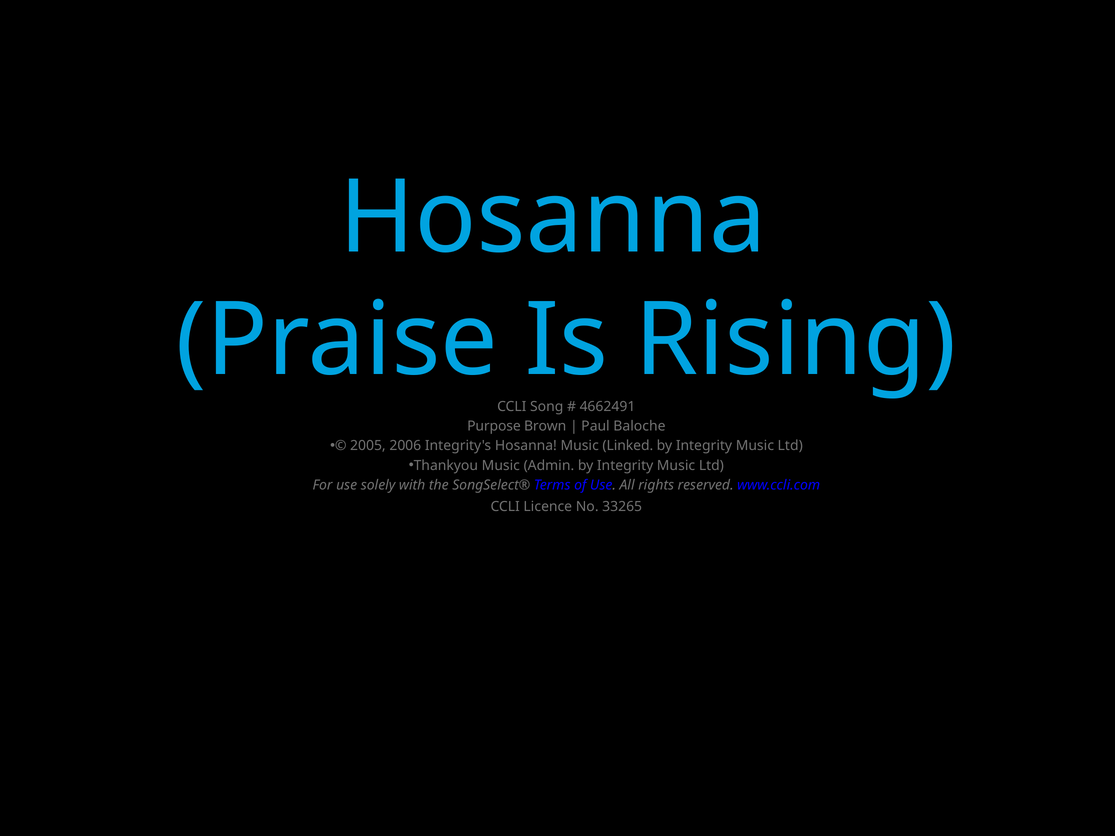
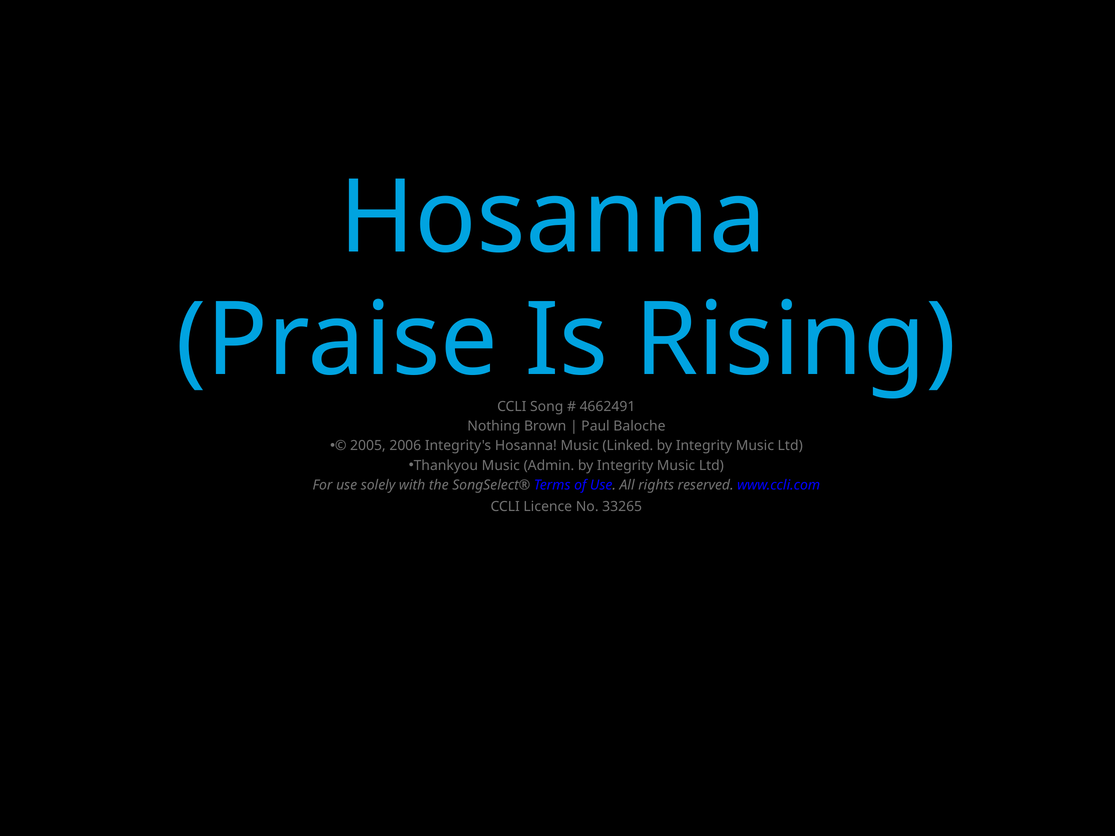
Purpose: Purpose -> Nothing (494, 426)
